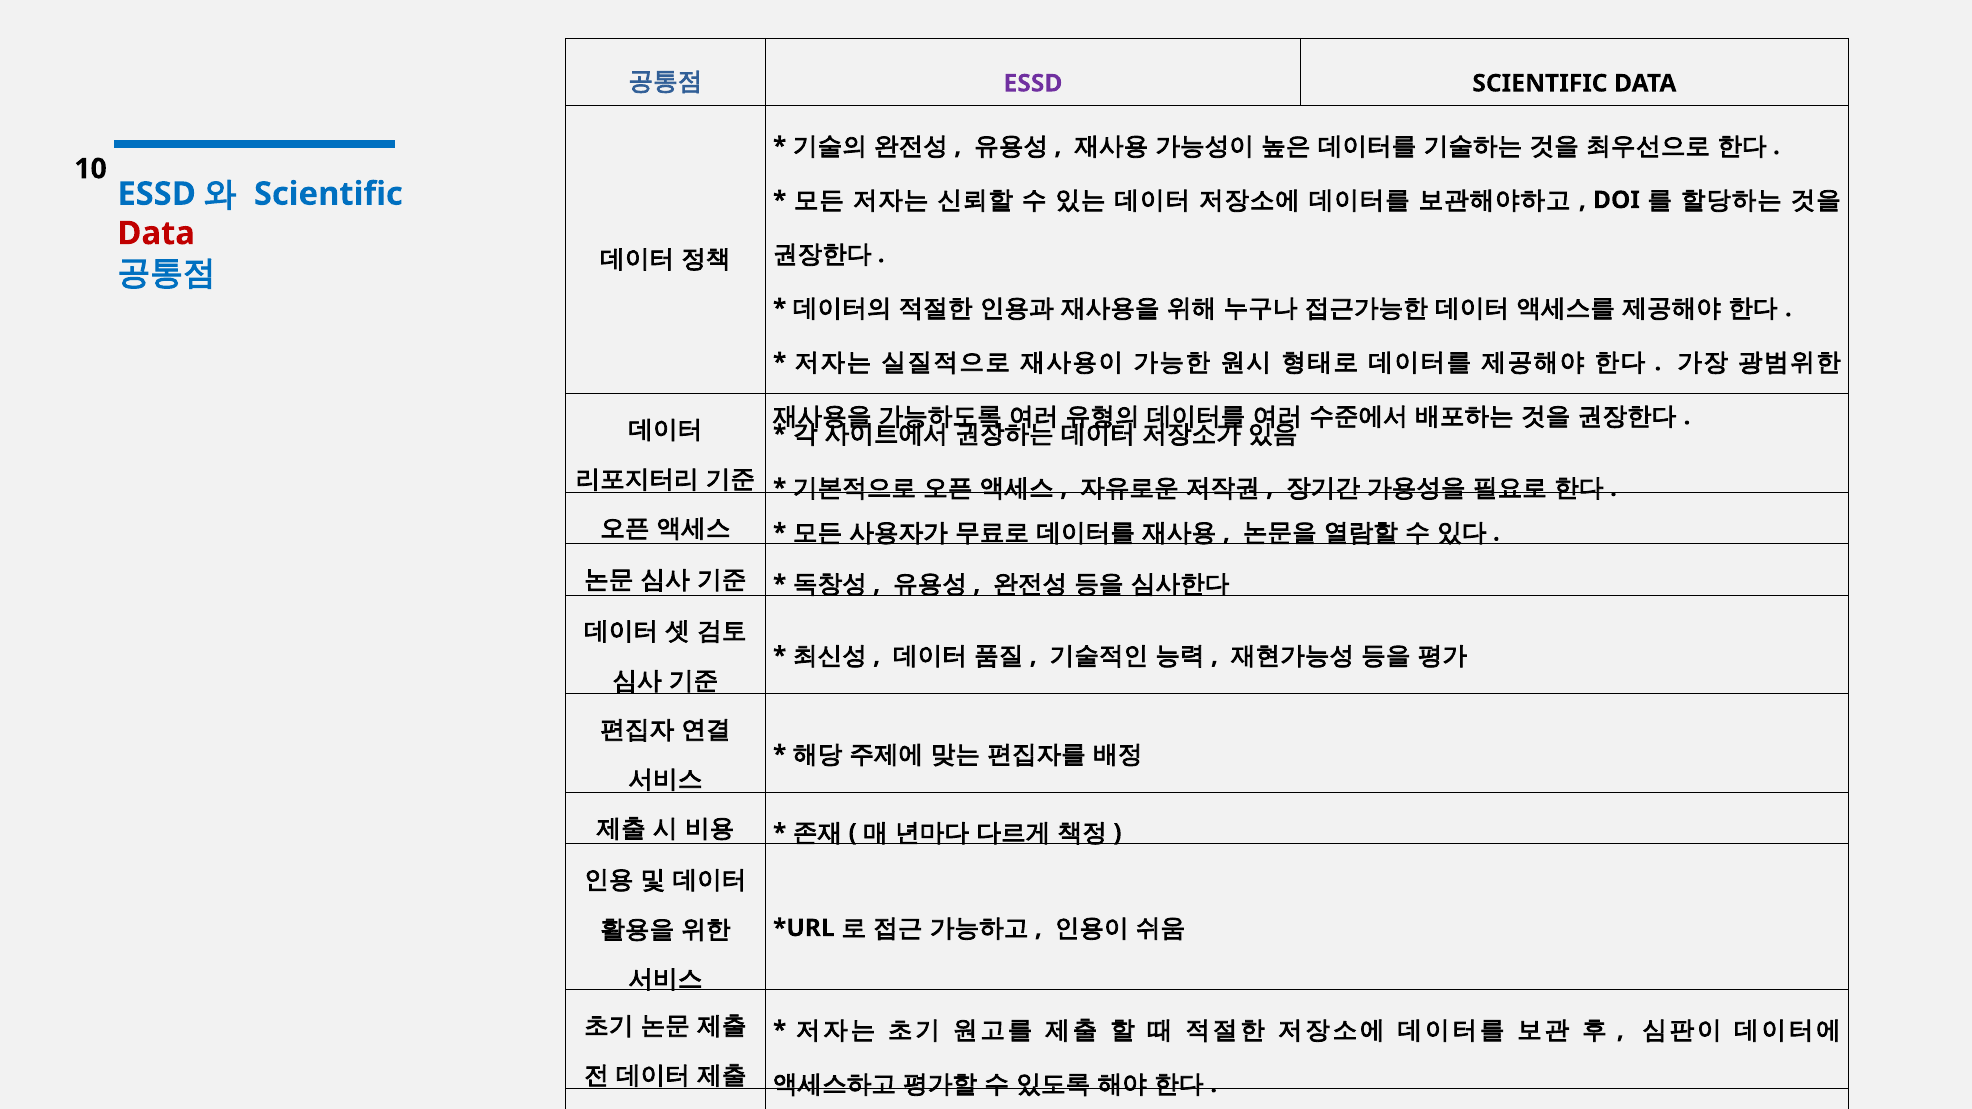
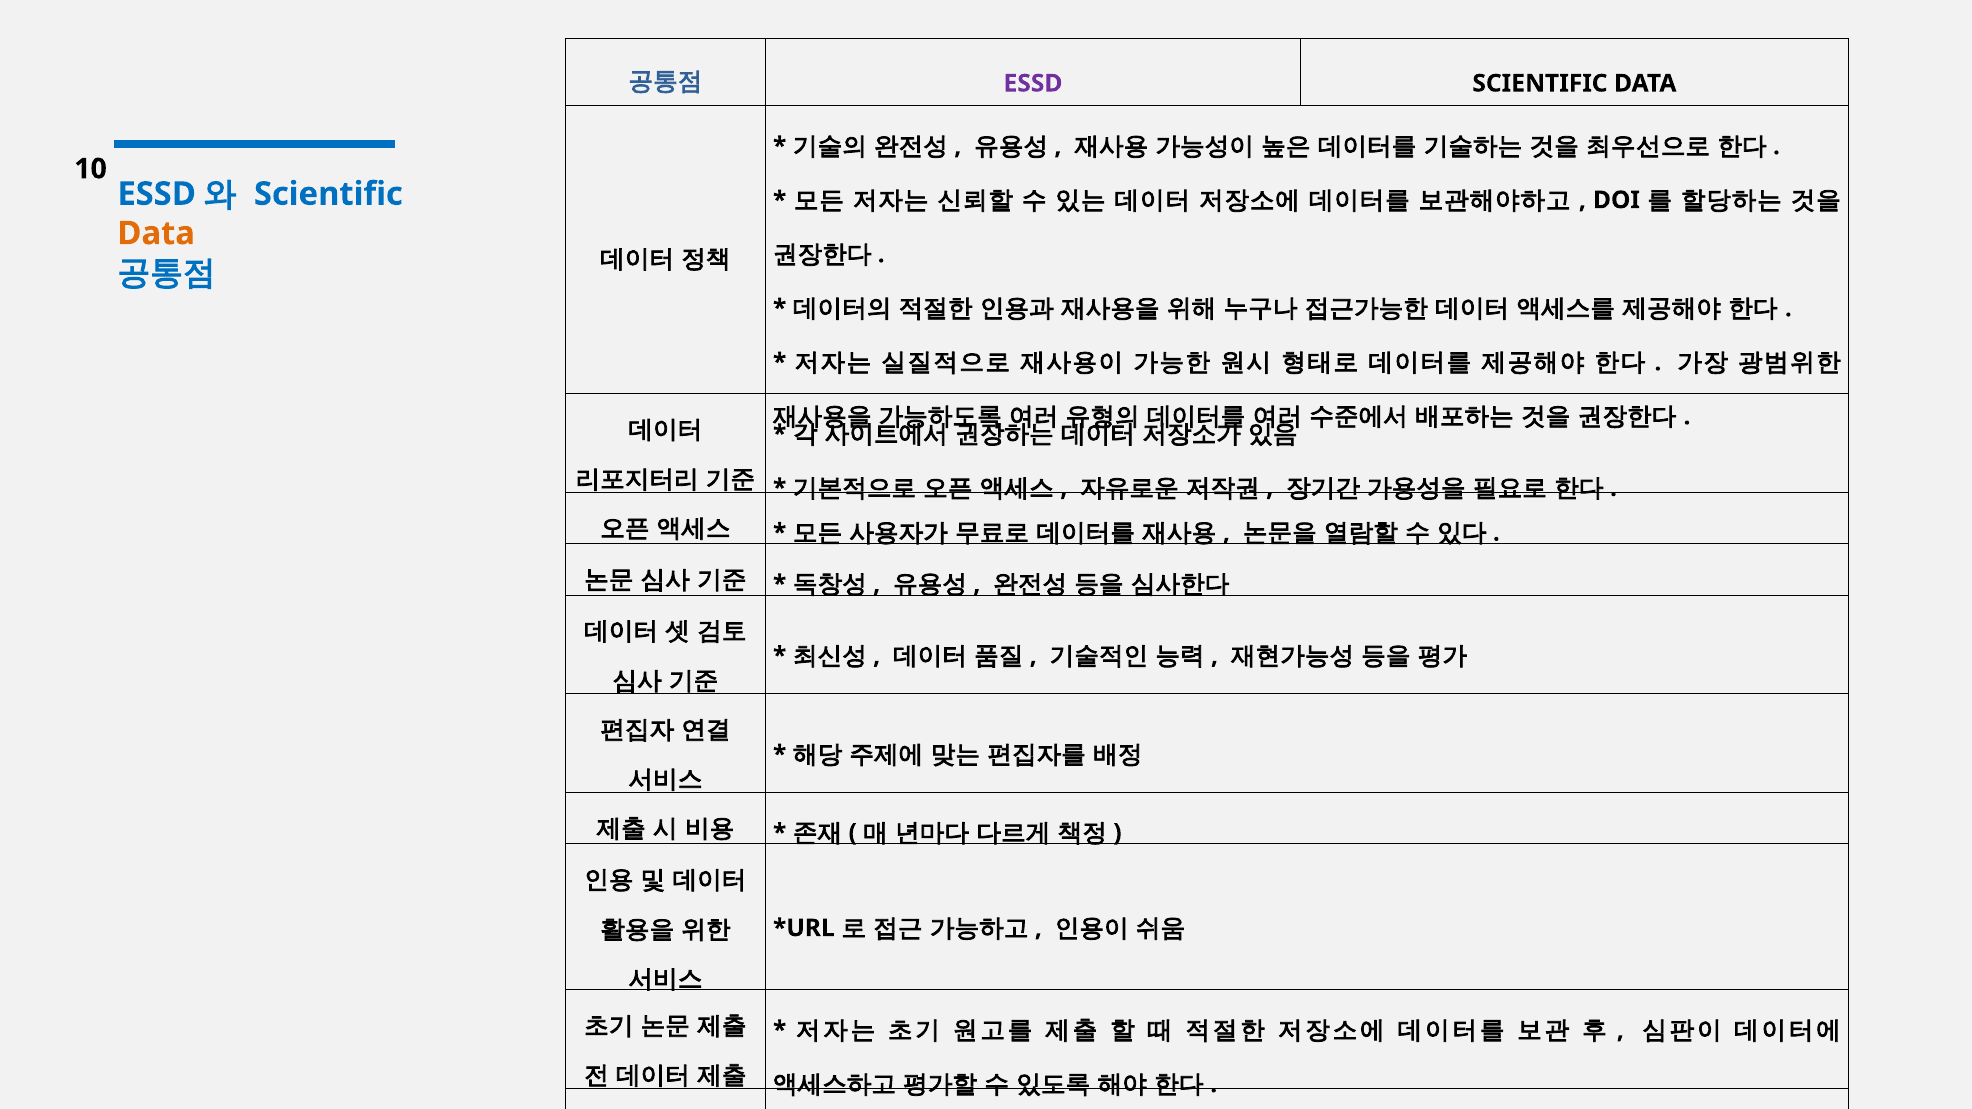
Data colour: red -> orange (156, 233)
